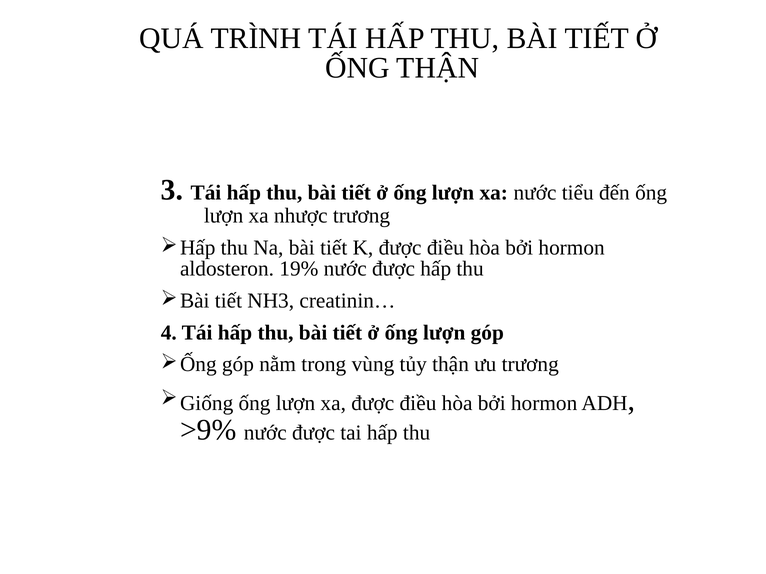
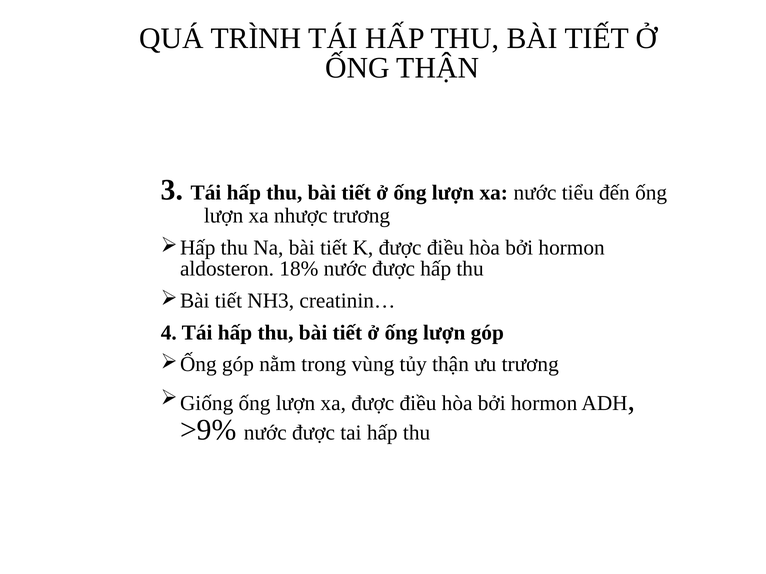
19%: 19% -> 18% (299, 269)
